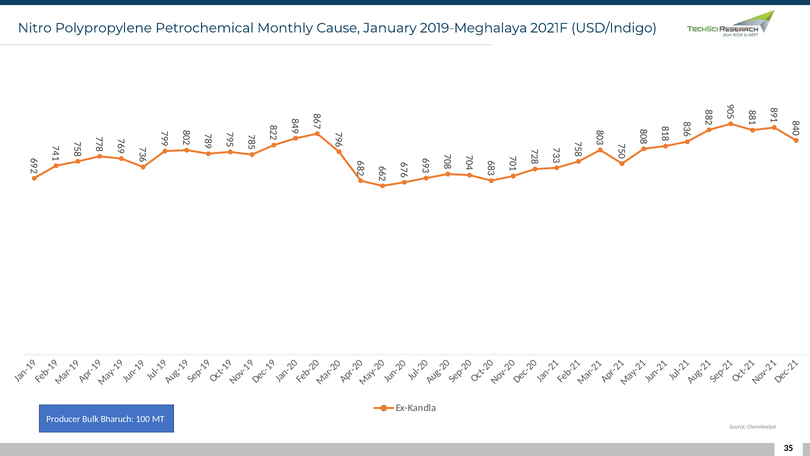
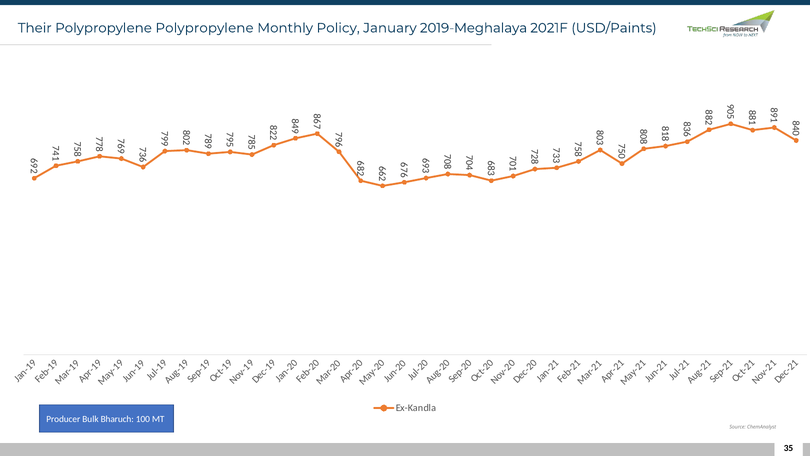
Nitro: Nitro -> Their (35, 28)
Polypropylene Petrochemical: Petrochemical -> Polypropylene (204, 28)
Cause: Cause -> Policy (338, 28)
USD/Indigo: USD/Indigo -> USD/Paints (614, 28)
